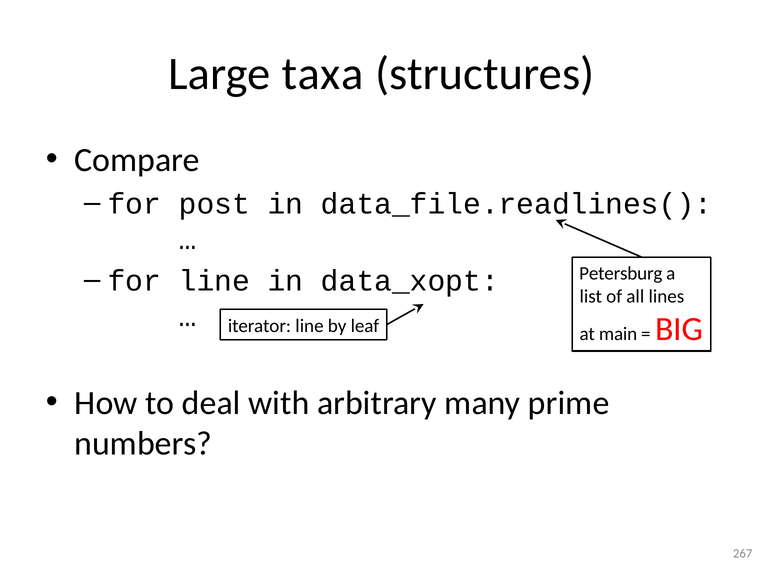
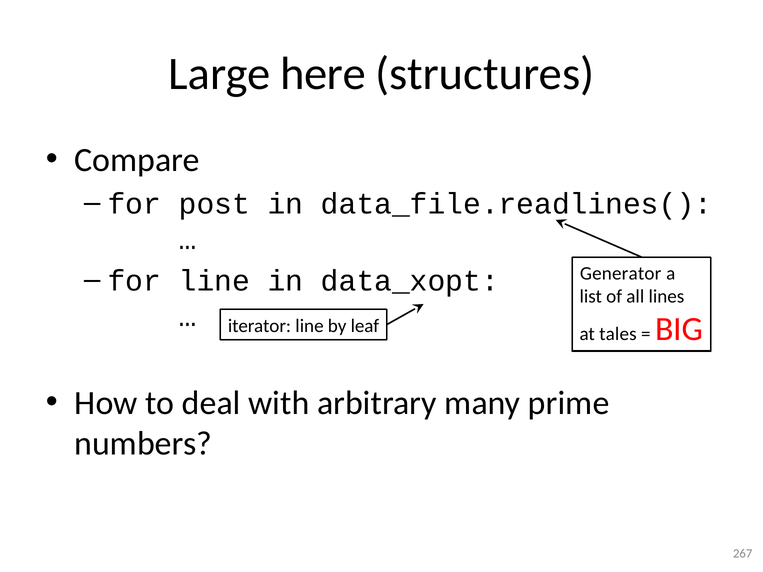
taxa: taxa -> here (323, 74)
Petersburg: Petersburg -> Generator (621, 274)
main: main -> tales (618, 334)
